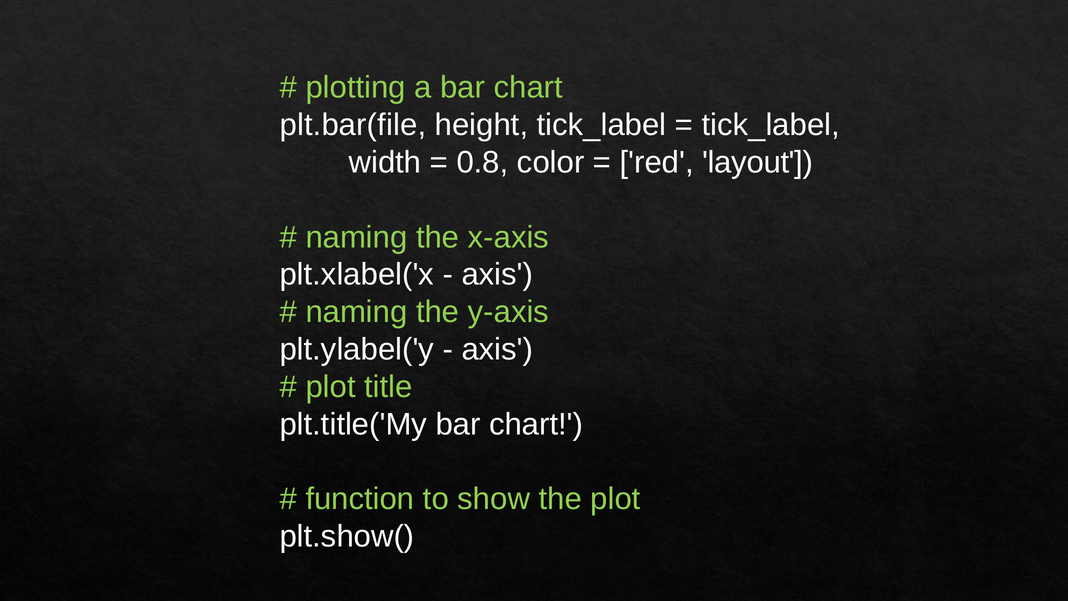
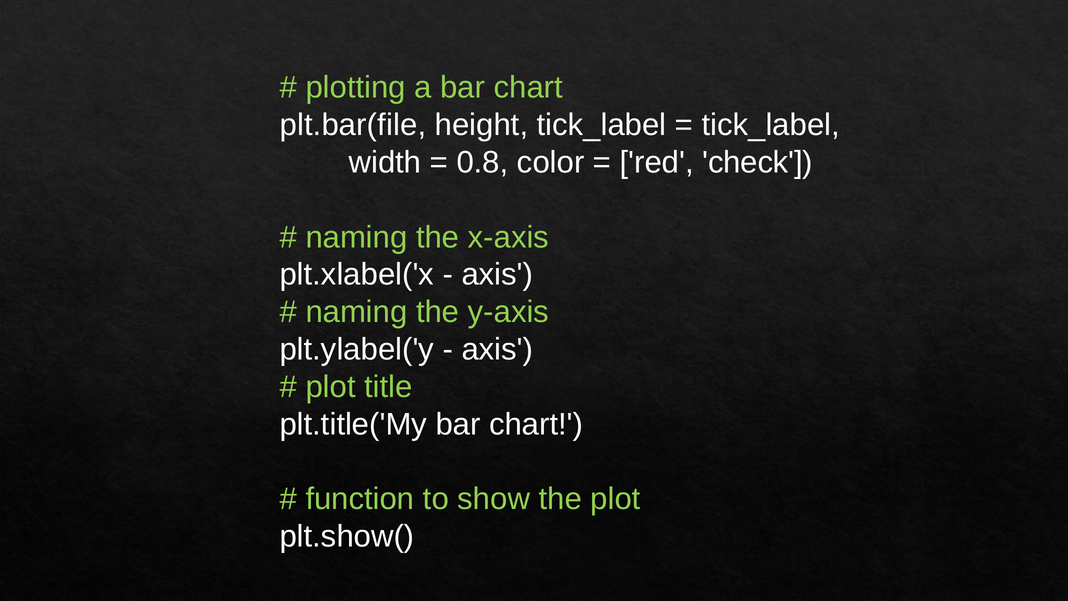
layout: layout -> check (758, 162)
